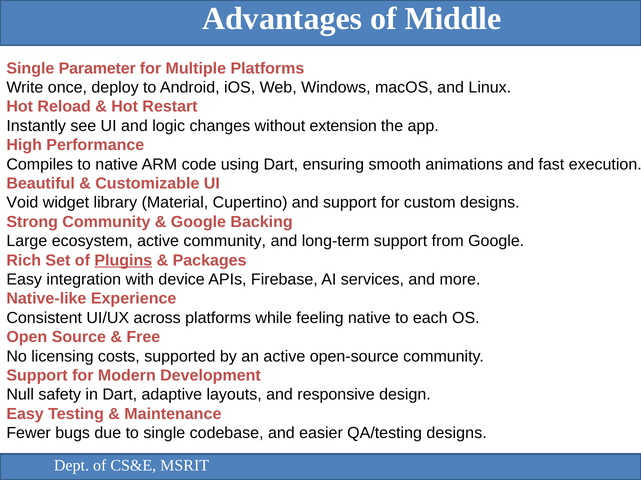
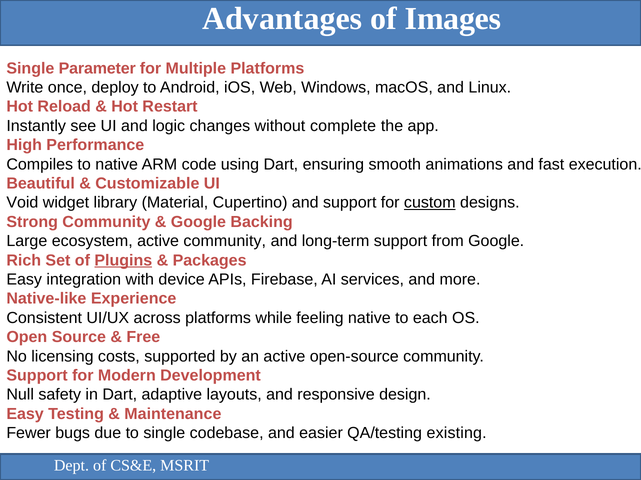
Middle: Middle -> Images (453, 19)
extension: extension -> complete (343, 126)
custom underline: none -> present (430, 203)
QA/testing designs: designs -> existing (457, 434)
